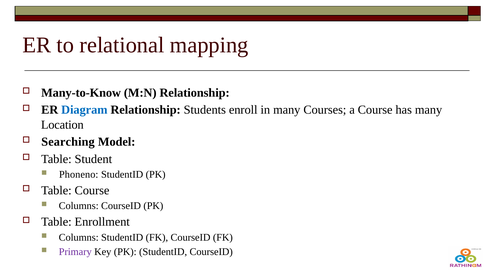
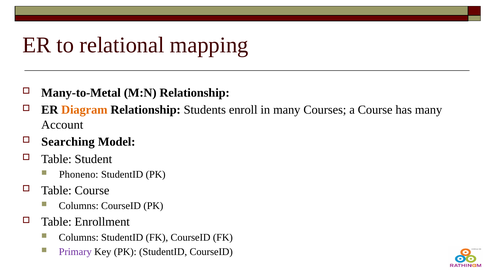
Many-to-Know: Many-to-Know -> Many-to-Metal (81, 93)
Diagram colour: blue -> orange (84, 110)
Location: Location -> Account (62, 124)
